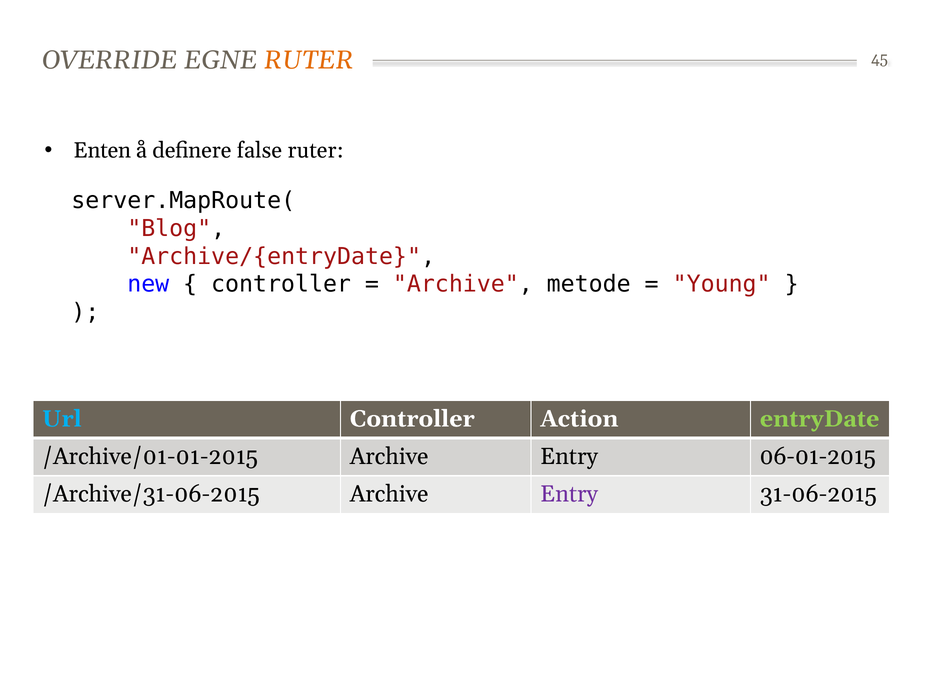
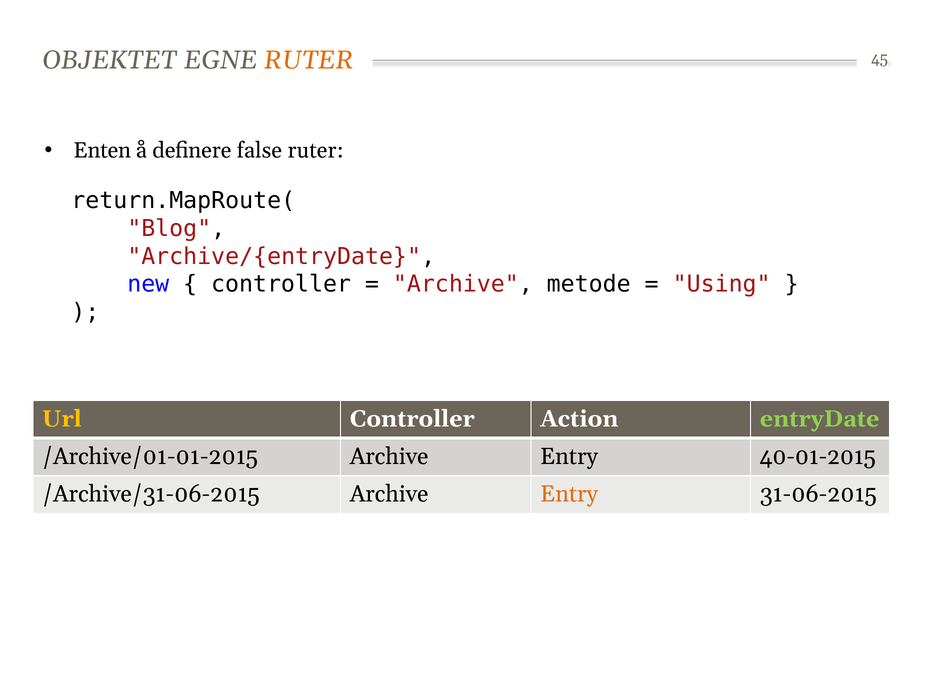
OVERRIDE: OVERRIDE -> OBJEKTET (110, 60)
server.MapRoute(: server.MapRoute( -> return.MapRoute( (183, 200)
Young: Young -> Using (722, 284)
Url colour: light blue -> yellow (62, 419)
06-01-2015: 06-01-2015 -> 40-01-2015 (818, 456)
Entry colour: purple -> orange (569, 494)
